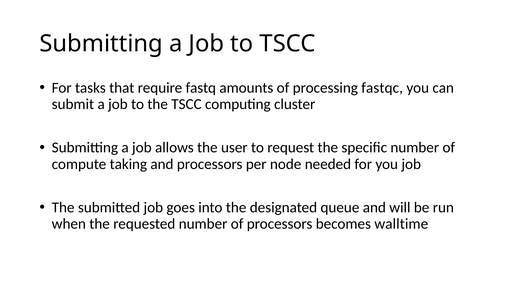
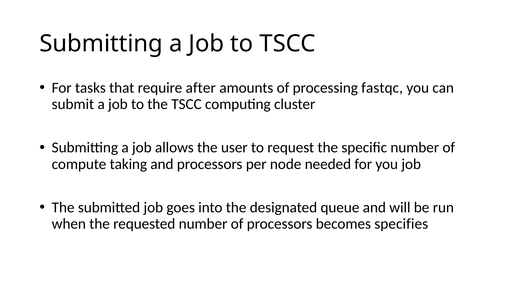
fastq: fastq -> after (201, 88)
walltime: walltime -> specifies (401, 224)
